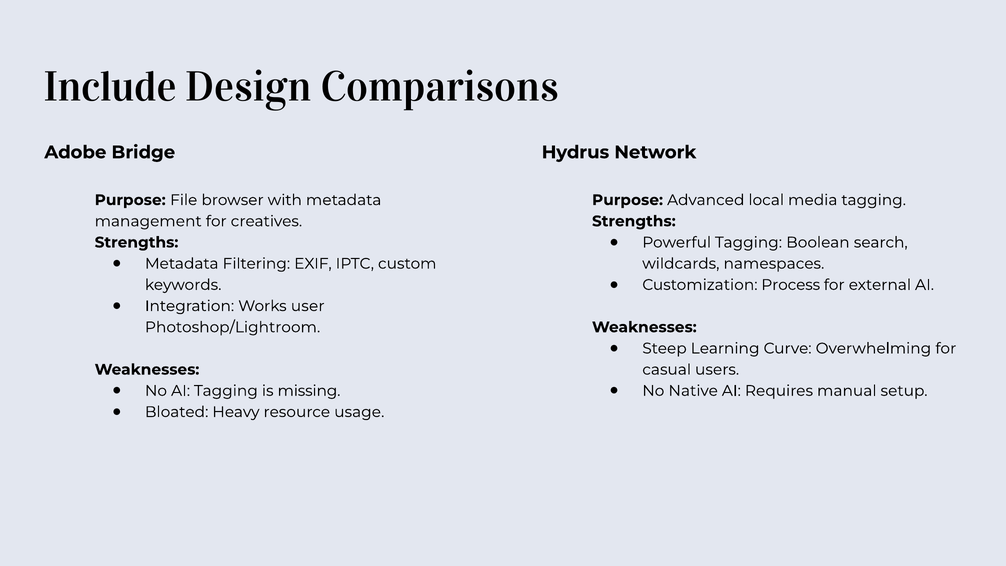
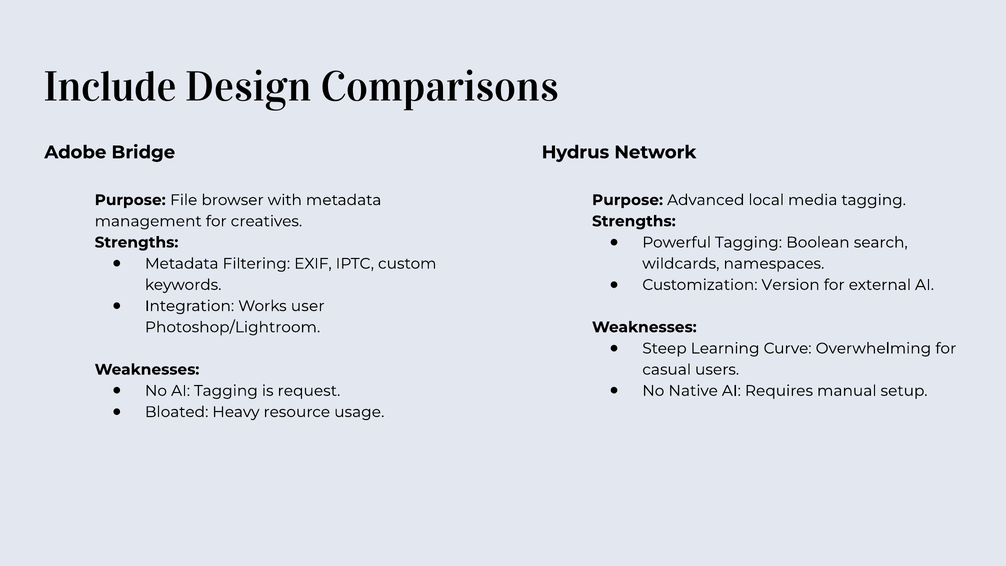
Process: Process -> Version (791, 285)
missing: missing -> request (309, 391)
